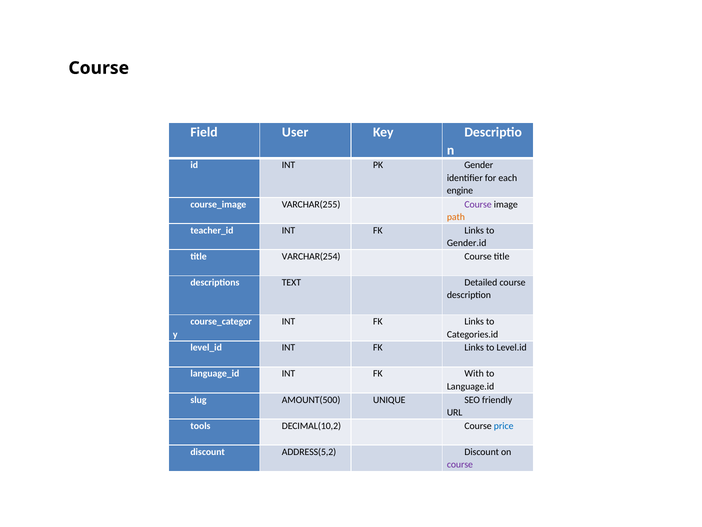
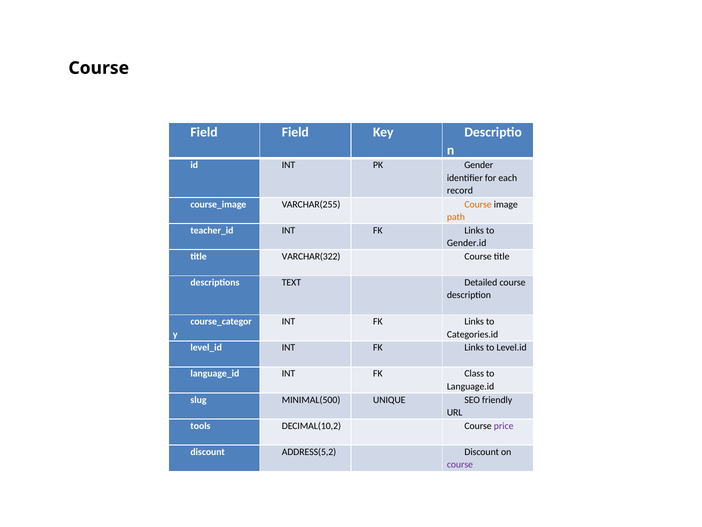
Field User: User -> Field (295, 132)
engine: engine -> record (460, 190)
Course colour: purple -> orange (478, 204)
VARCHAR(254: VARCHAR(254 -> VARCHAR(322 (311, 256)
With: With -> Class (474, 373)
AMOUNT(500: AMOUNT(500 -> MINIMAL(500 (311, 399)
price colour: blue -> purple (504, 425)
